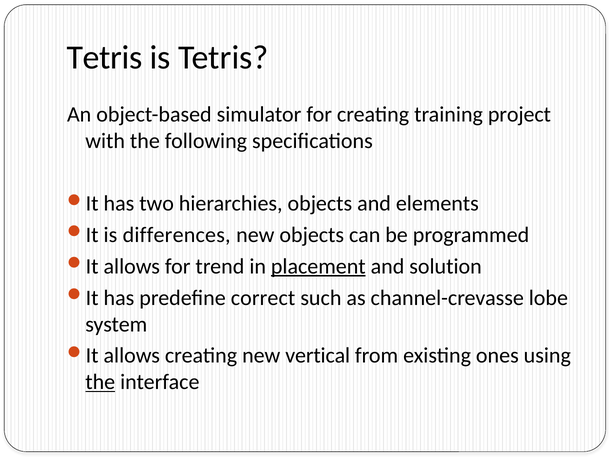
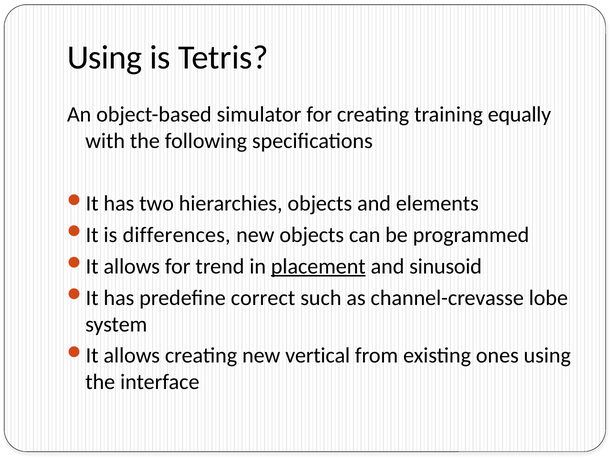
Tetris: Tetris -> Using (105, 57)
project: project -> equally (519, 114)
solution: solution -> sinusoid (446, 266)
the underline: present -> none (100, 382)
